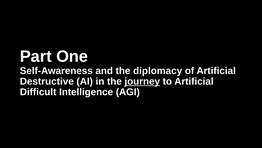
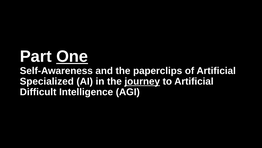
One underline: none -> present (72, 56)
diplomacy: diplomacy -> paperclips (158, 70)
Destructive: Destructive -> Specialized (47, 81)
